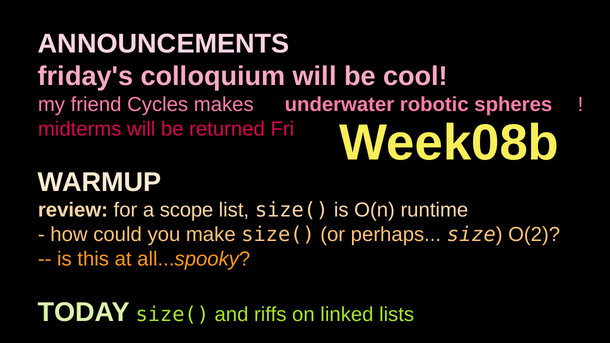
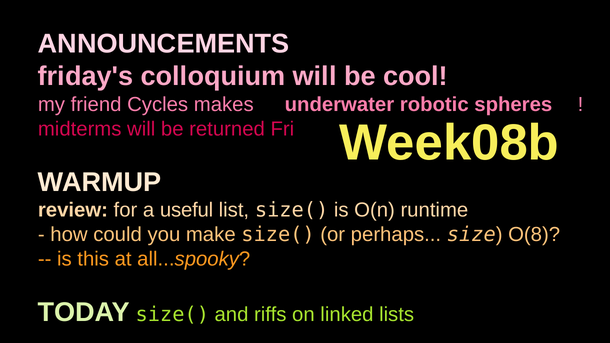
scope: scope -> useful (187, 210)
O(2: O(2 -> O(8 (534, 235)
